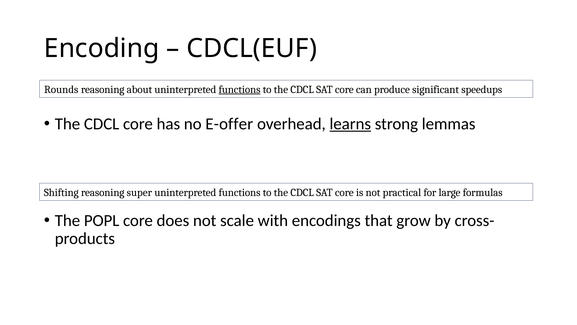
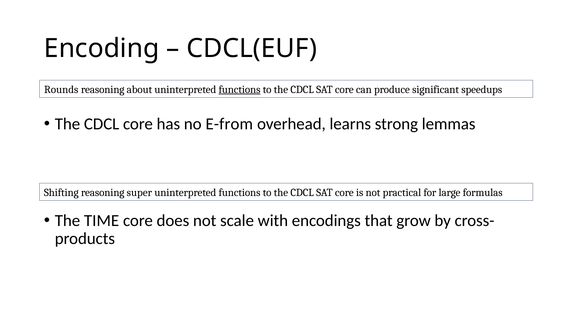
E-offer: E-offer -> E-from (229, 124)
learns underline: present -> none (350, 124)
POPL: POPL -> TIME (102, 220)
